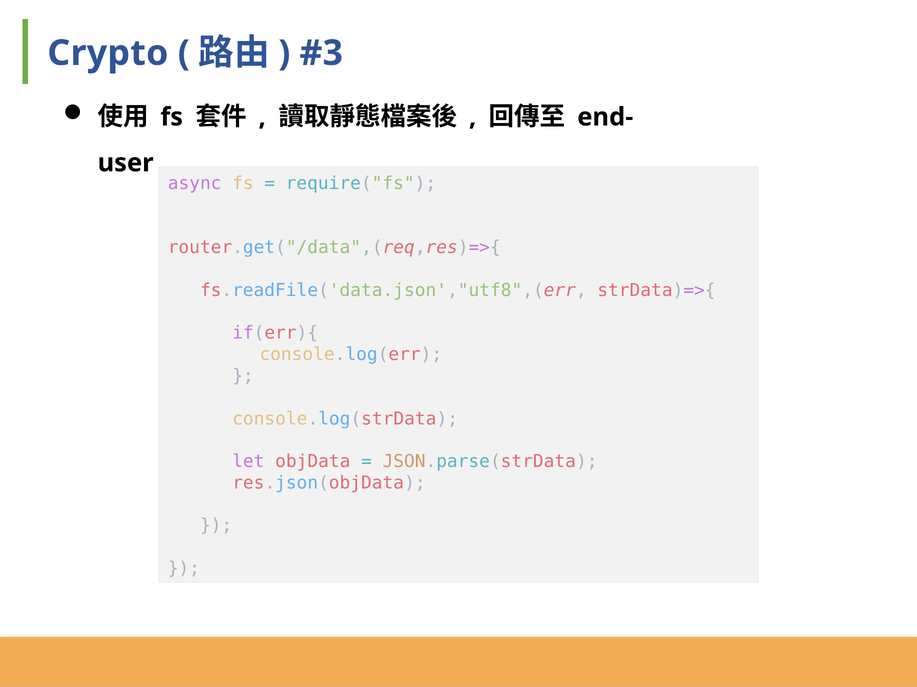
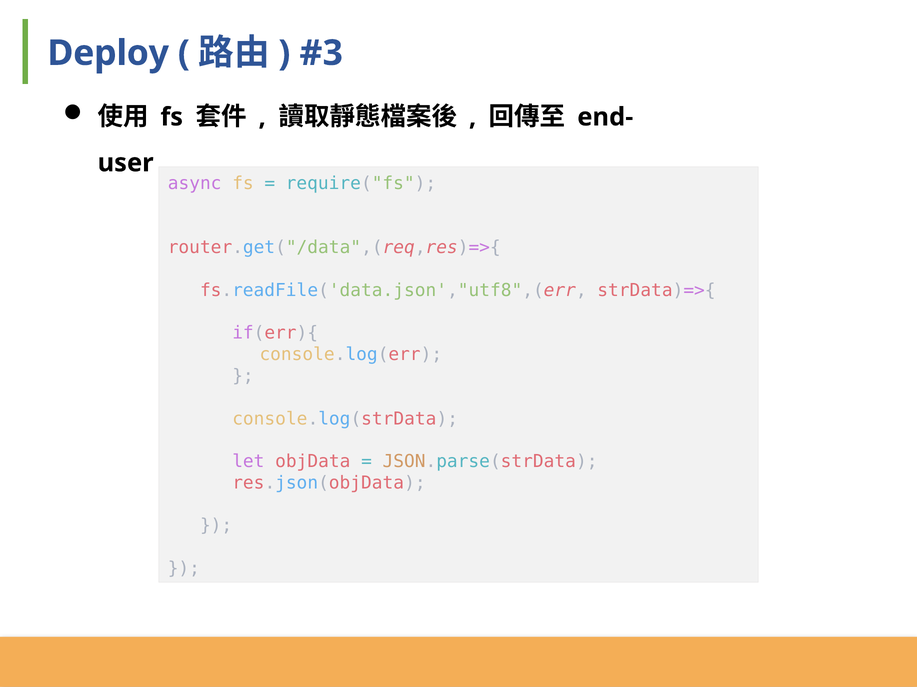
Crypto: Crypto -> Deploy (108, 53)
